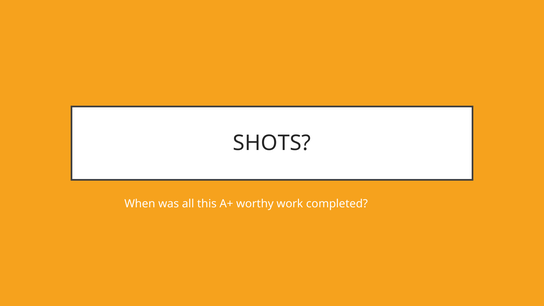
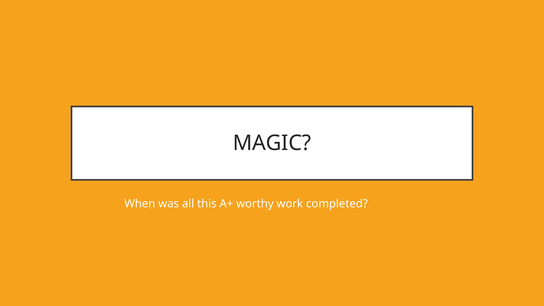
SHOTS: SHOTS -> MAGIC (272, 143)
